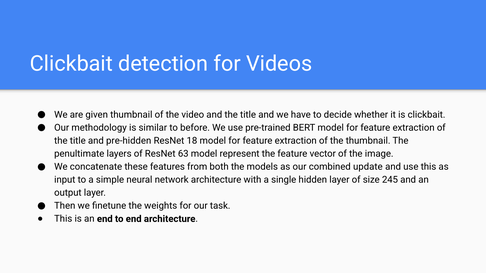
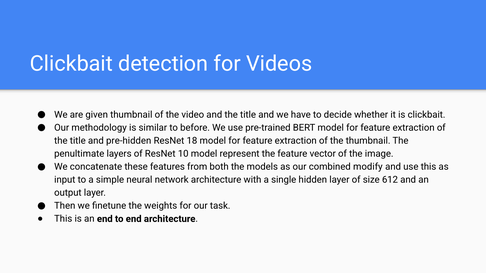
63: 63 -> 10 (183, 154)
update: update -> modify (368, 167)
245: 245 -> 612 (390, 180)
